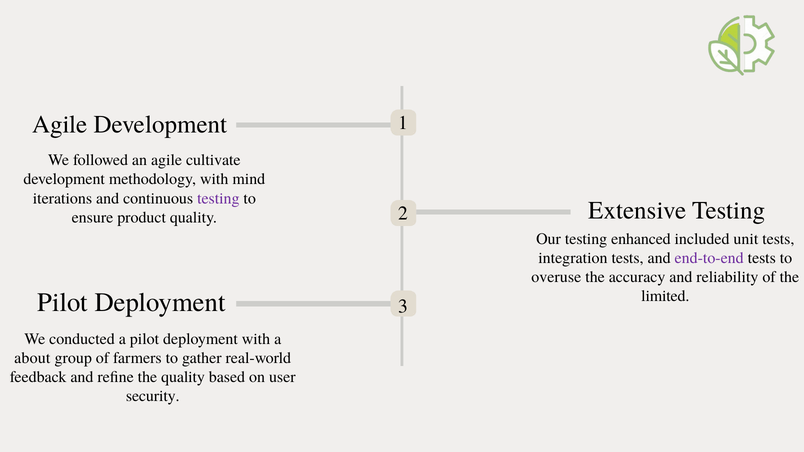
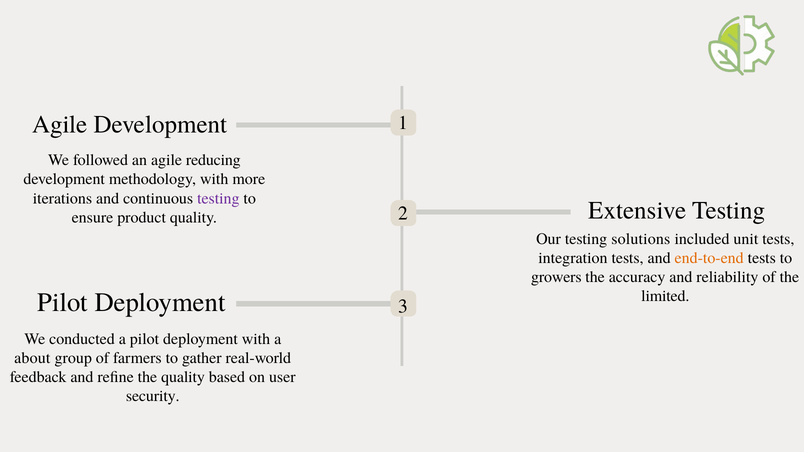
cultivate: cultivate -> reducing (213, 160)
mind: mind -> more (249, 179)
enhanced: enhanced -> solutions (641, 239)
end-to-end colour: purple -> orange (709, 258)
overuse: overuse -> growers (556, 277)
